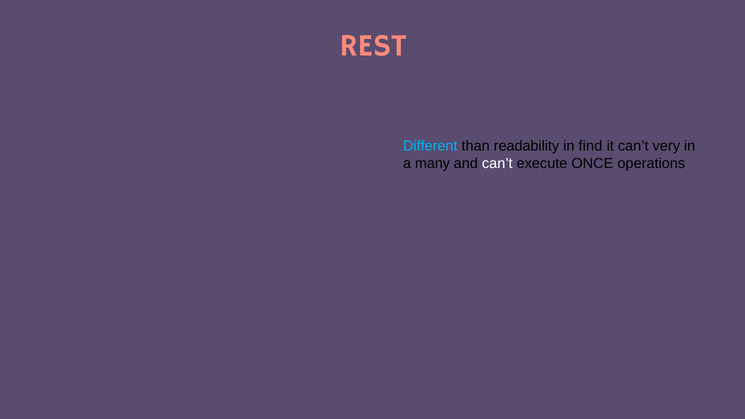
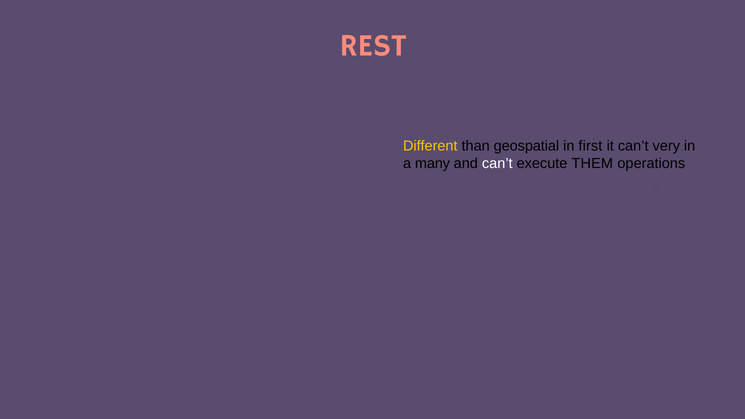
Different colour: light blue -> yellow (430, 146)
readability: readability -> geospatial (526, 146)
find: find -> first (590, 146)
ONCE: ONCE -> THEM (592, 164)
